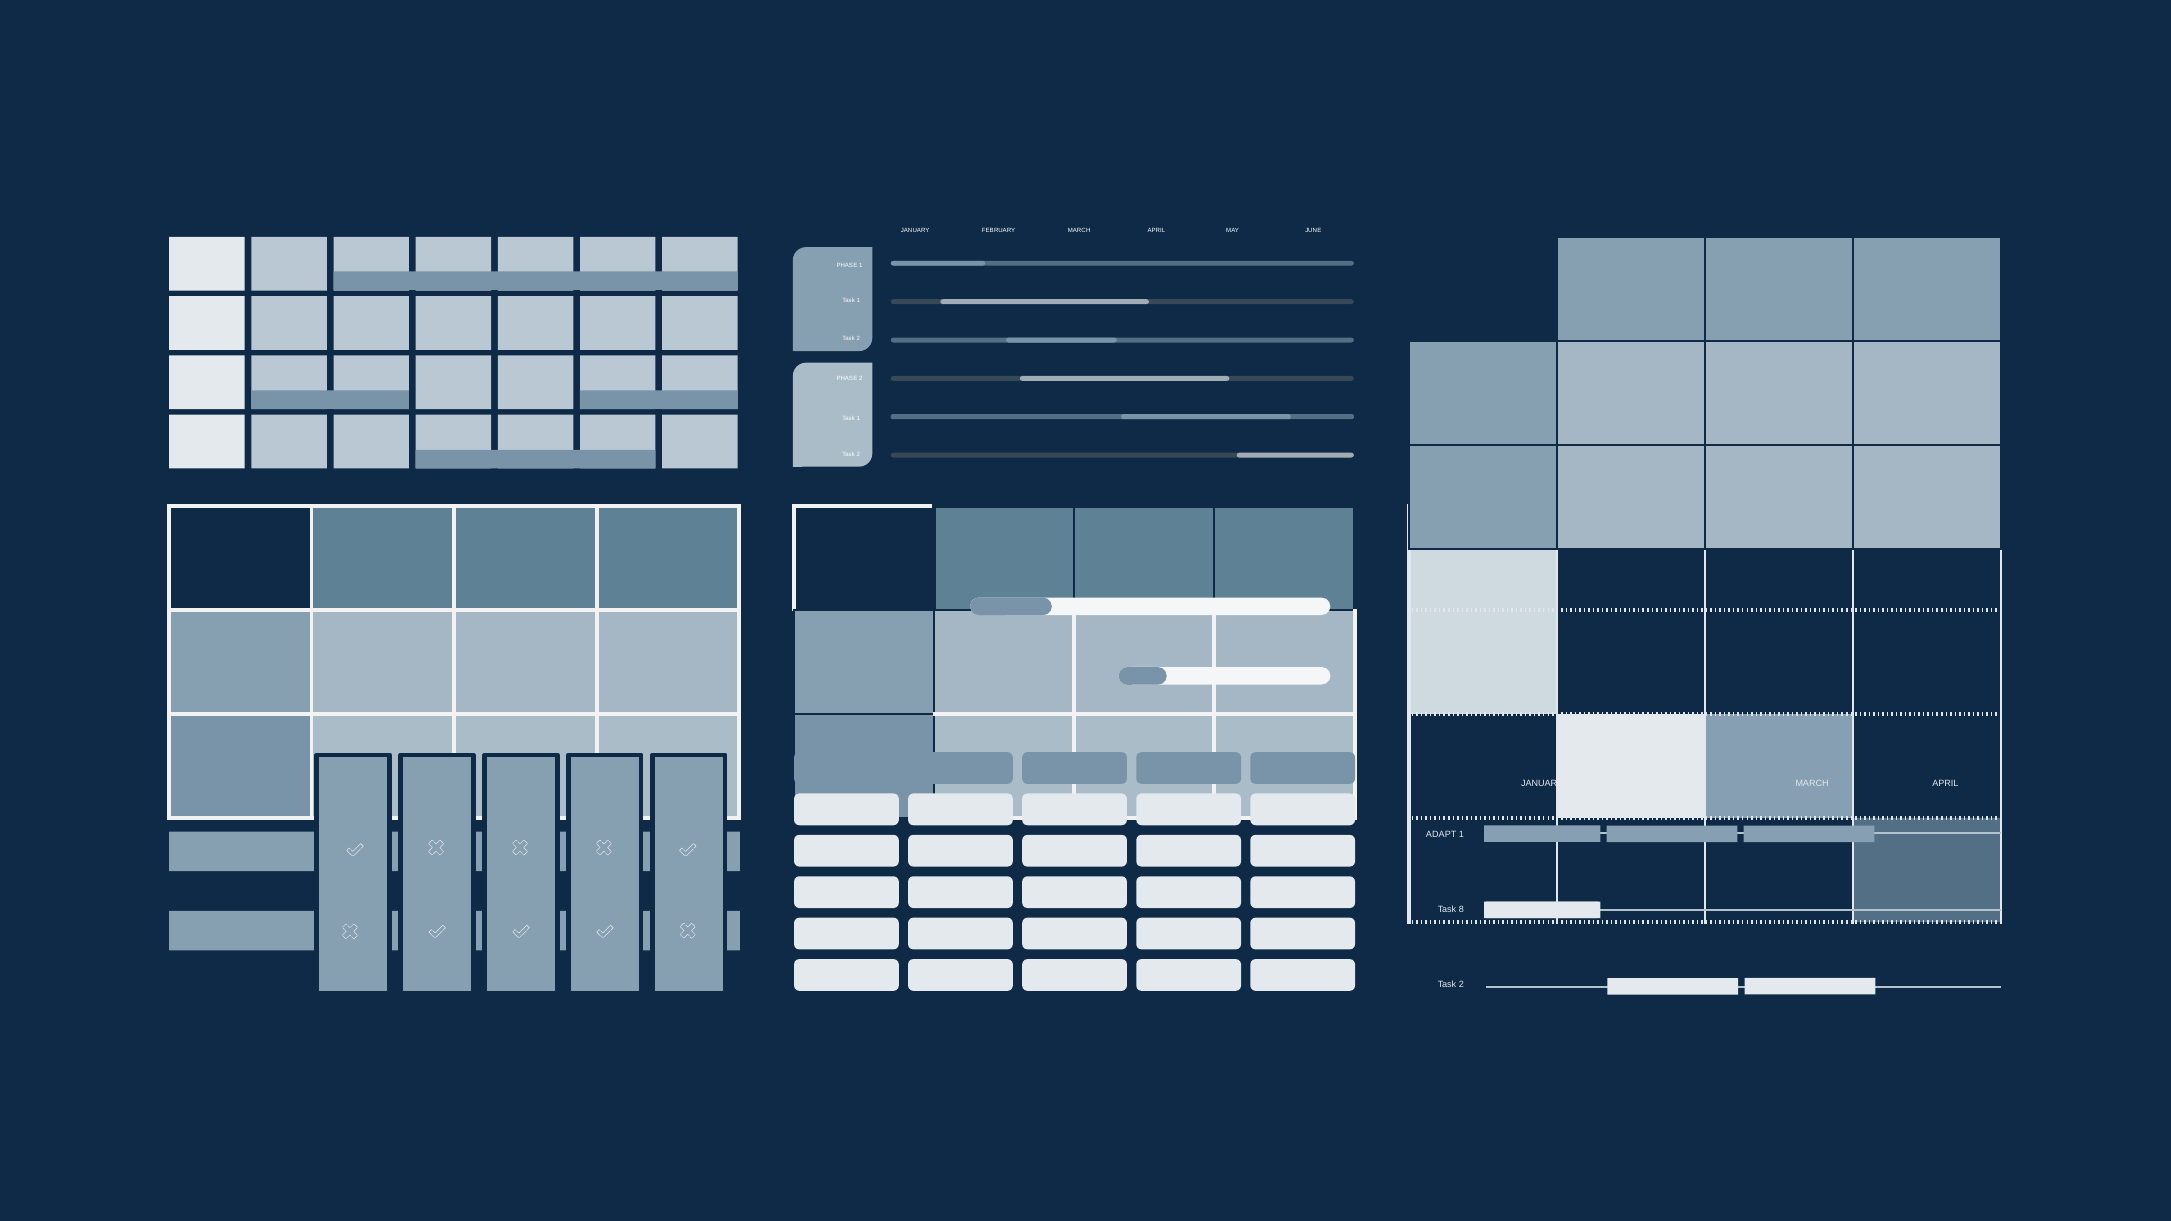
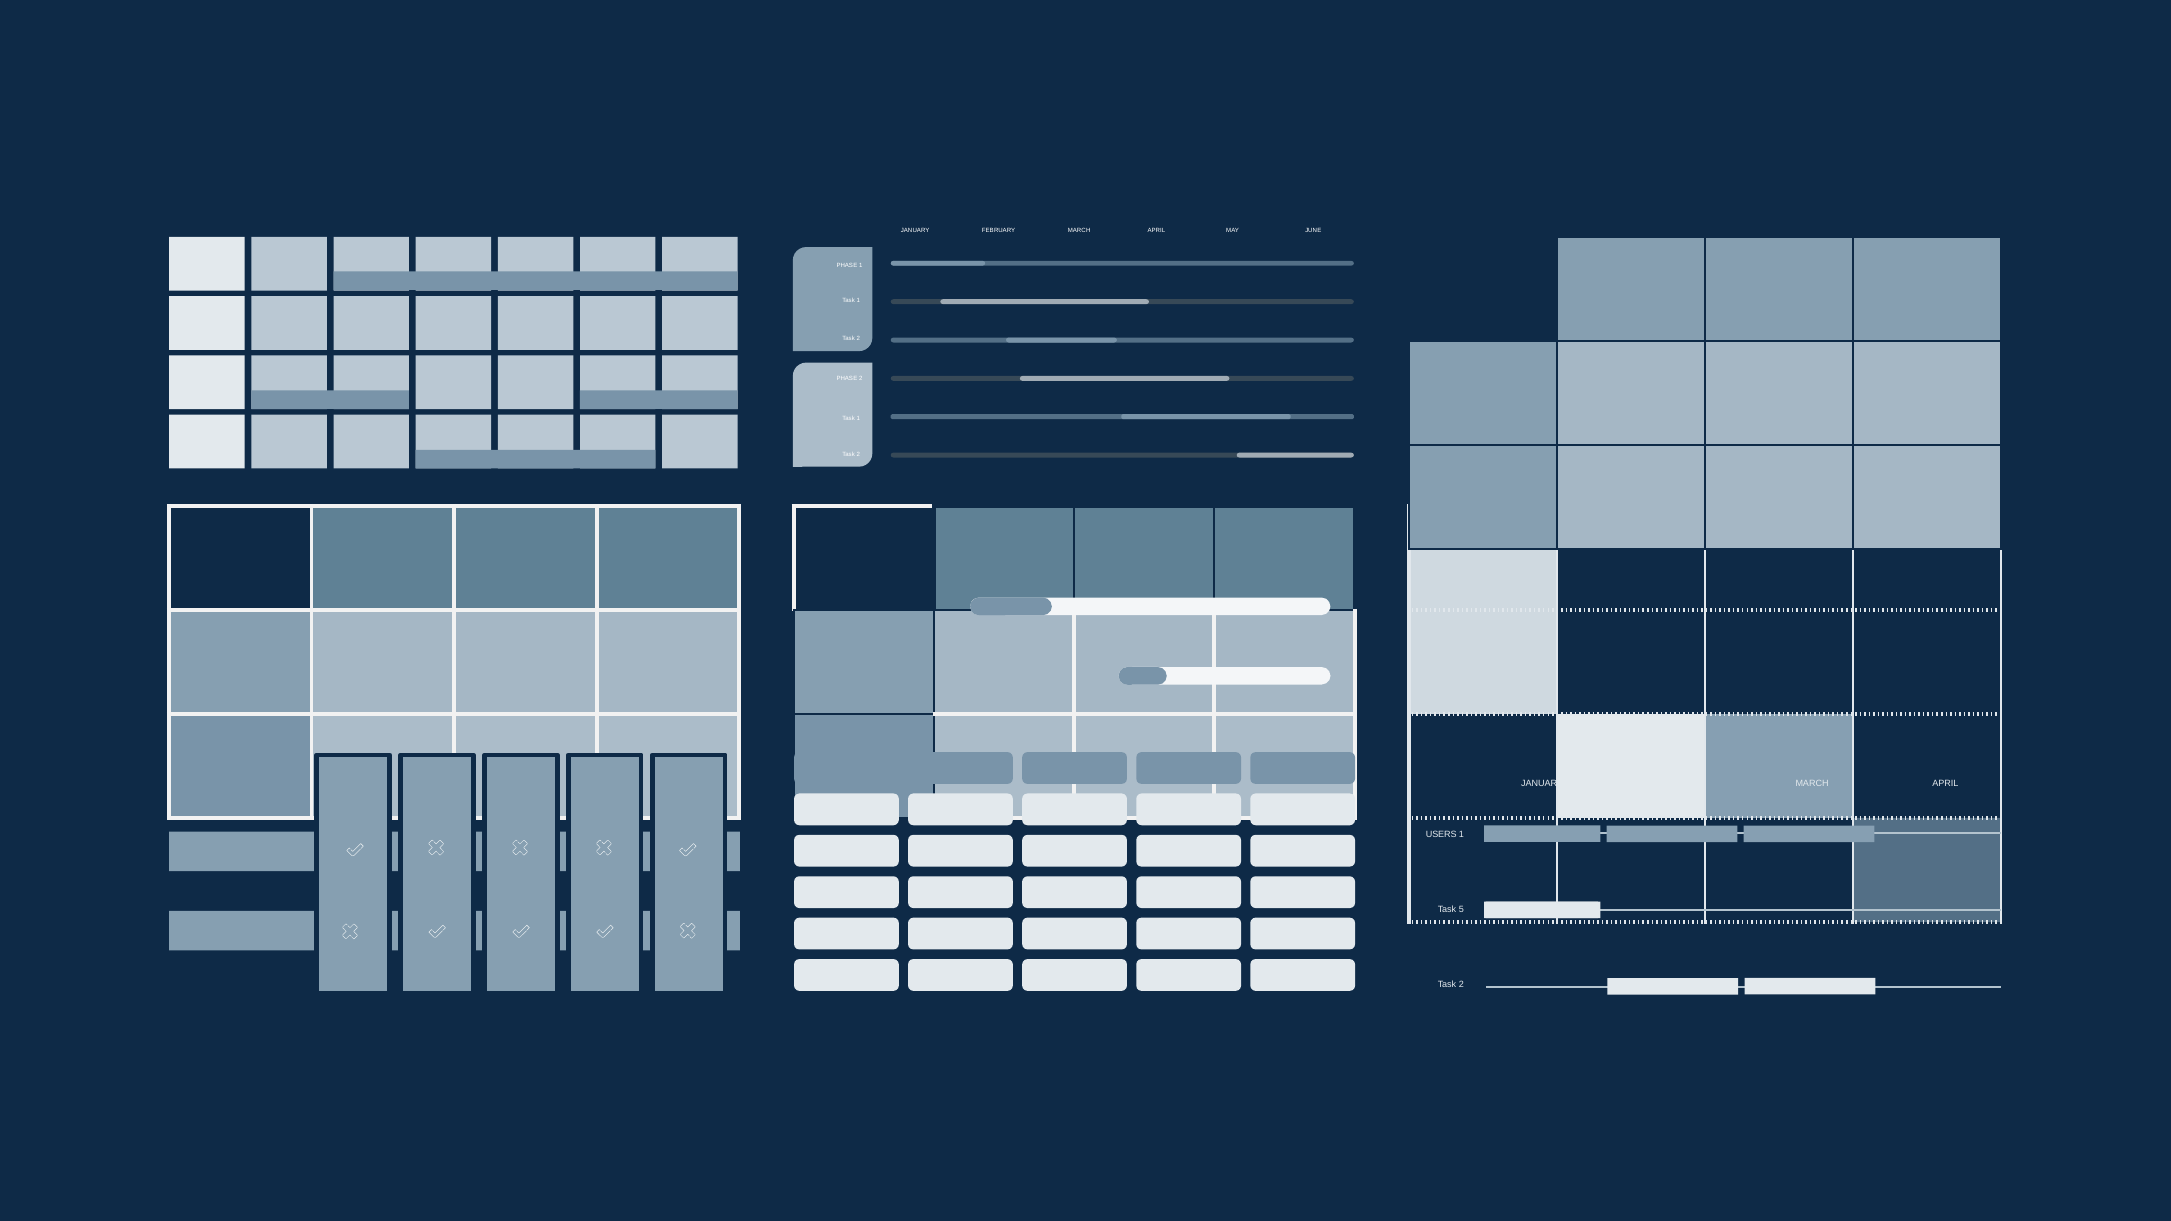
ADAPT: ADAPT -> USERS (1441, 834)
8: 8 -> 5 (1461, 909)
